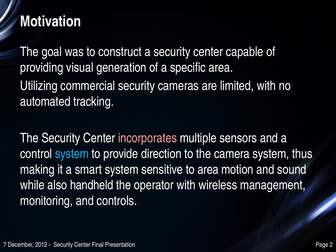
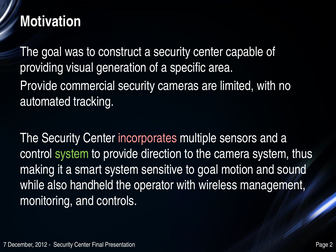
Utilizing: Utilizing -> Provide (39, 86)
system colour: light blue -> light green (72, 154)
to area: area -> goal (208, 169)
